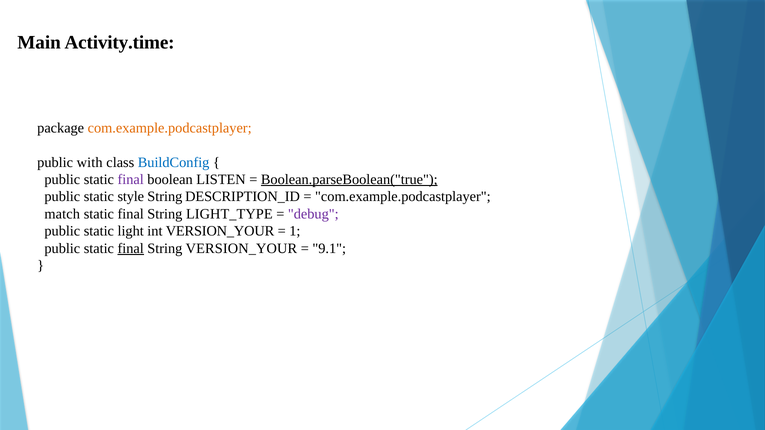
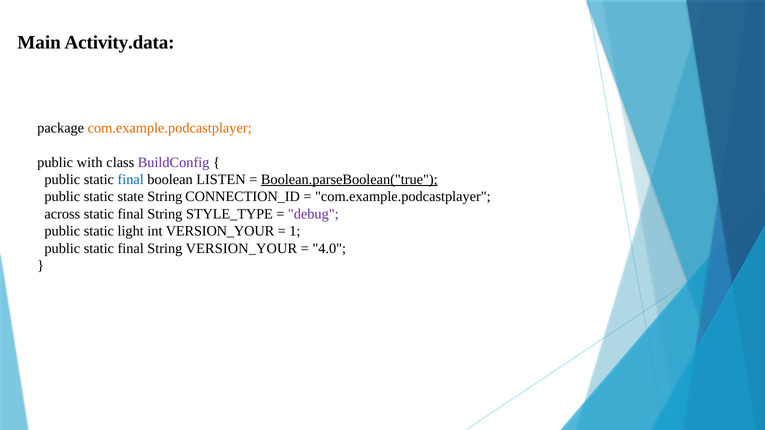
Activity.time: Activity.time -> Activity.data (120, 43)
BuildConfig colour: blue -> purple (174, 162)
final colour: purple -> blue (131, 180)
style: style -> state (131, 197)
DESCRIPTION_ID: DESCRIPTION_ID -> CONNECTION_ID (243, 197)
match: match -> across (62, 214)
LIGHT_TYPE: LIGHT_TYPE -> STYLE_TYPE (229, 214)
final underline: present -> none (131, 248)
9.1: 9.1 -> 4.0 (329, 248)
